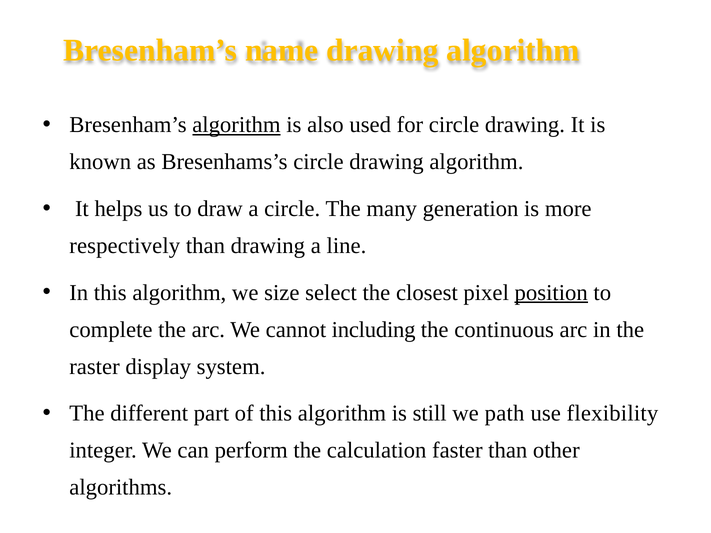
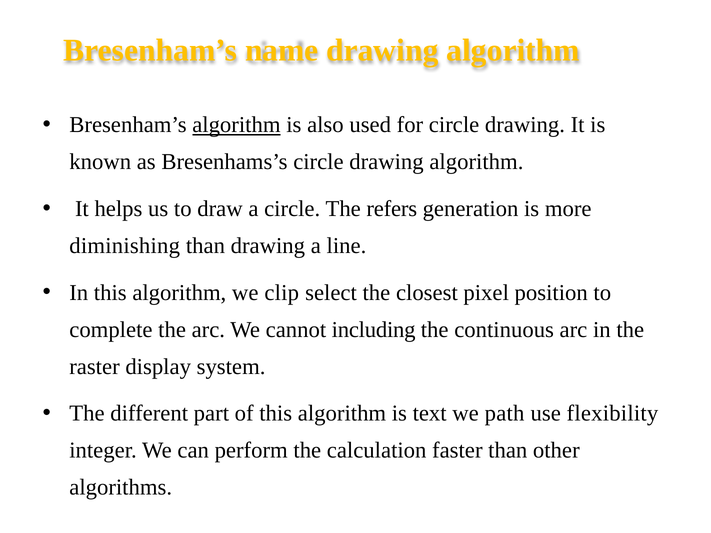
many: many -> refers (392, 209)
respectively: respectively -> diminishing (125, 246)
size: size -> clip (282, 293)
position underline: present -> none (551, 293)
still: still -> text (430, 414)
